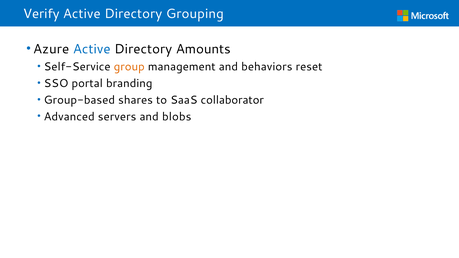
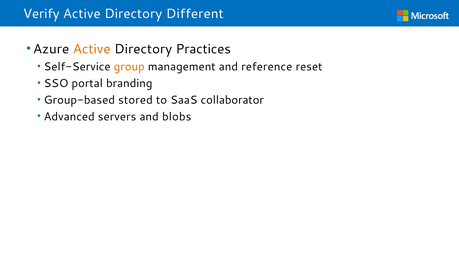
Grouping: Grouping -> Different (195, 14)
Active colour: blue -> orange (92, 49)
Amounts: Amounts -> Practices (203, 49)
behaviors: behaviors -> reference (267, 67)
shares: shares -> stored (135, 100)
